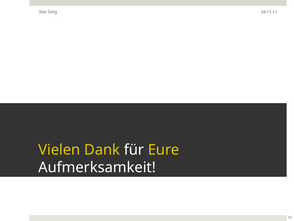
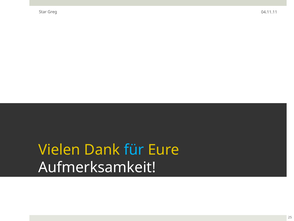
für colour: white -> light blue (134, 149)
